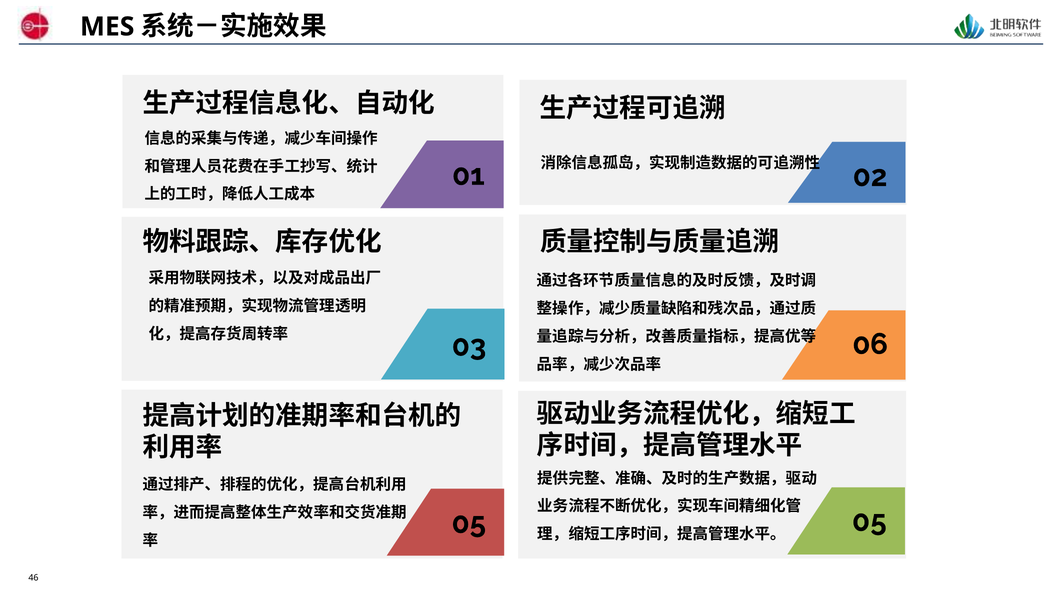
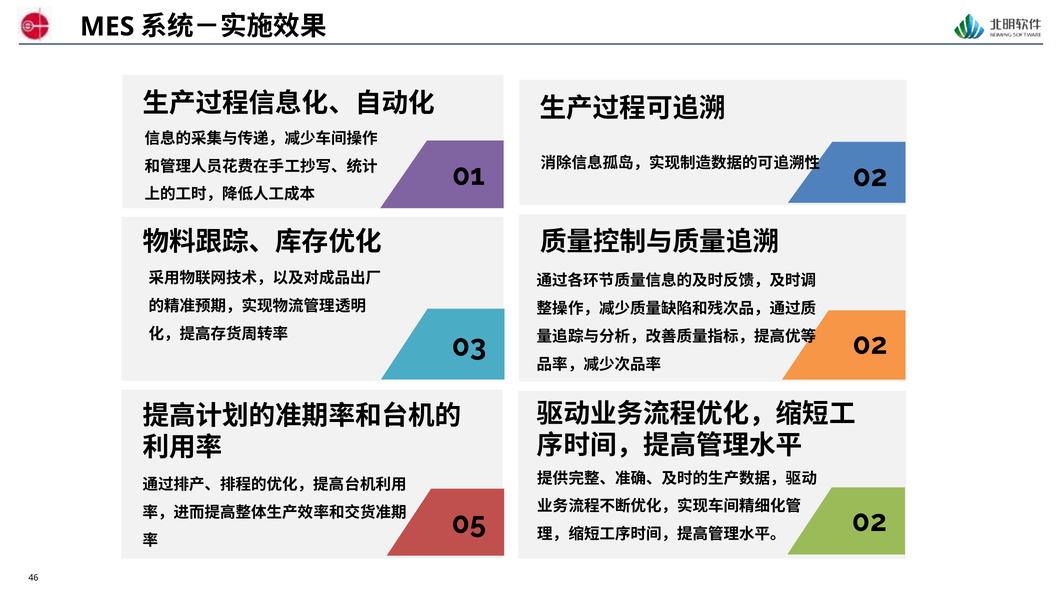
03 06: 06 -> 02 (870, 344)
05 05: 05 -> 02 (869, 521)
